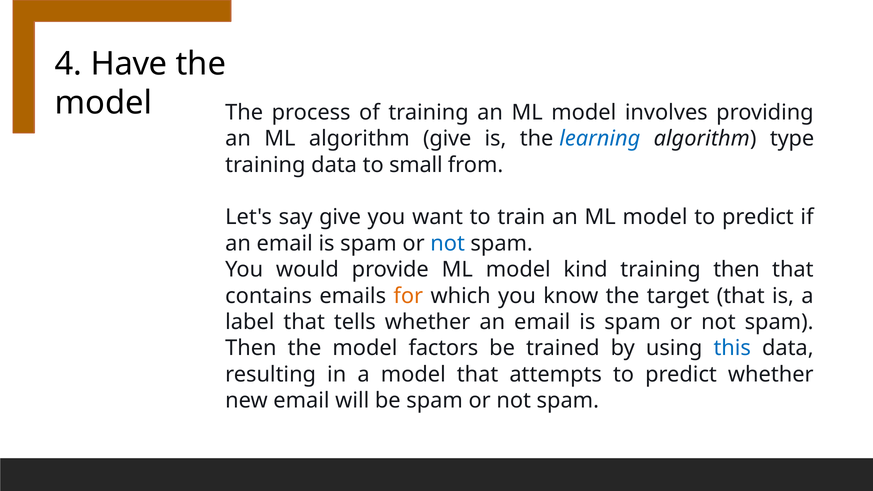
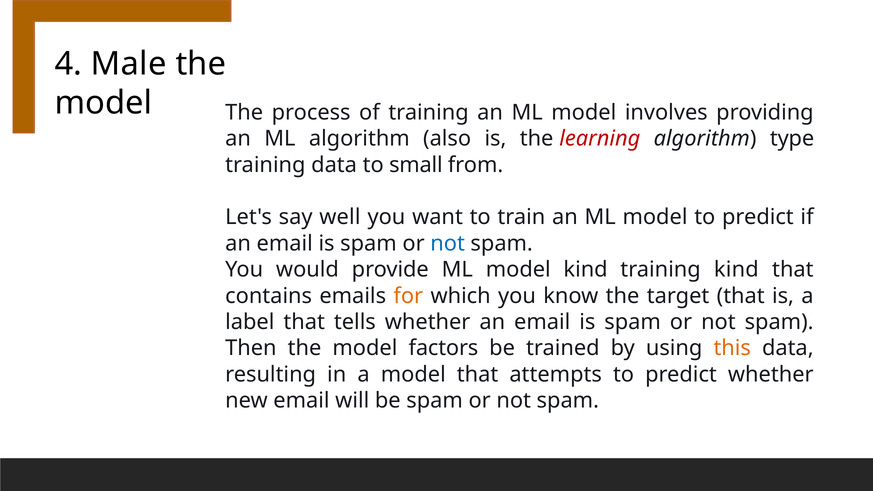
Have: Have -> Male (129, 64)
algorithm give: give -> also (447, 139)
learning colour: blue -> red (600, 139)
say give: give -> well (340, 217)
training then: then -> kind (736, 270)
this colour: blue -> orange (732, 348)
